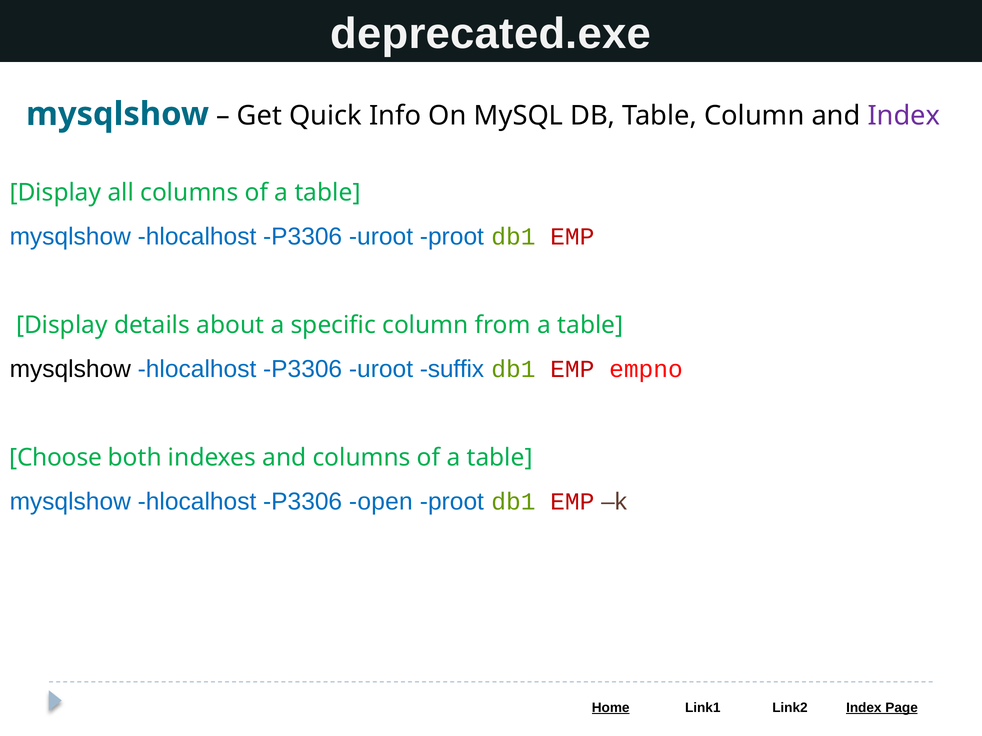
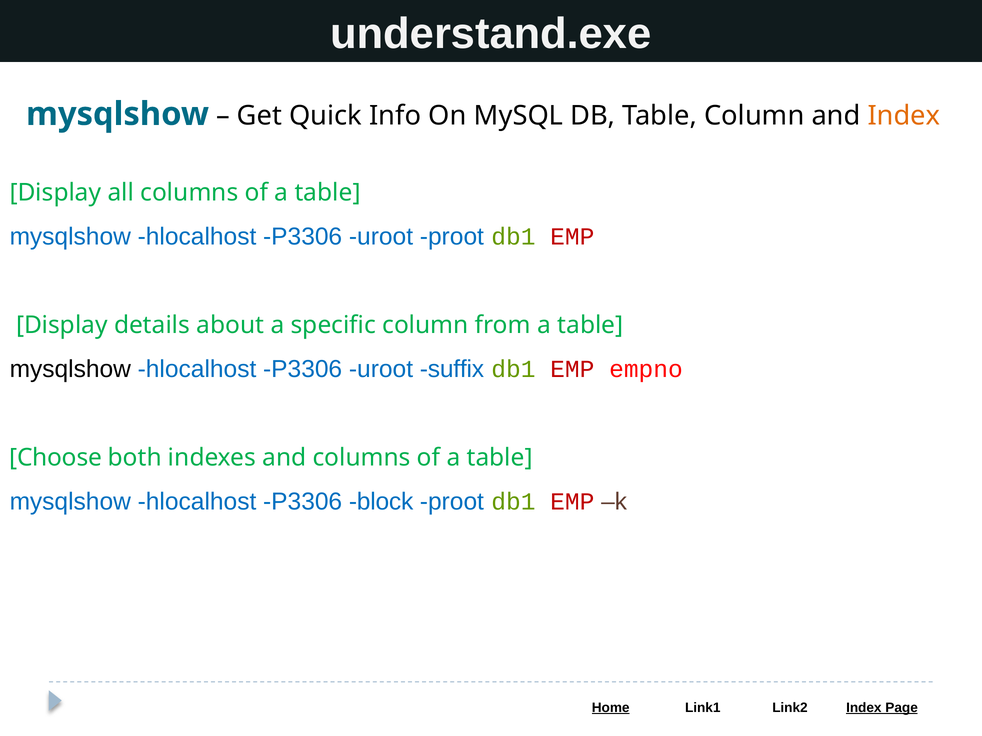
deprecated.exe: deprecated.exe -> understand.exe (491, 34)
Index colour: purple -> orange (904, 116)
open: open -> block (381, 502)
